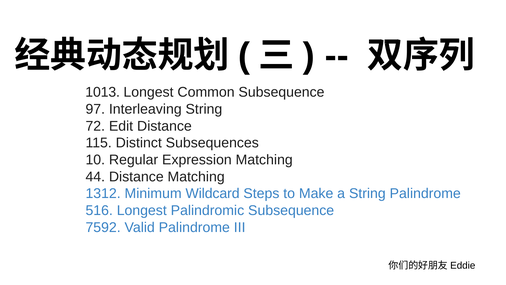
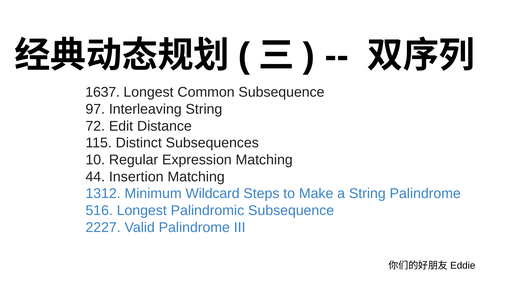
1013: 1013 -> 1637 (103, 92)
44 Distance: Distance -> Insertion (136, 177)
7592: 7592 -> 2227 (103, 227)
